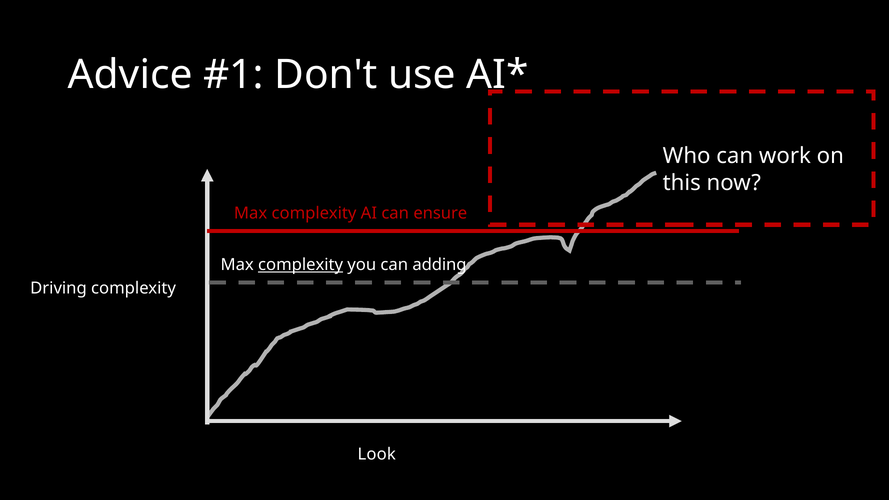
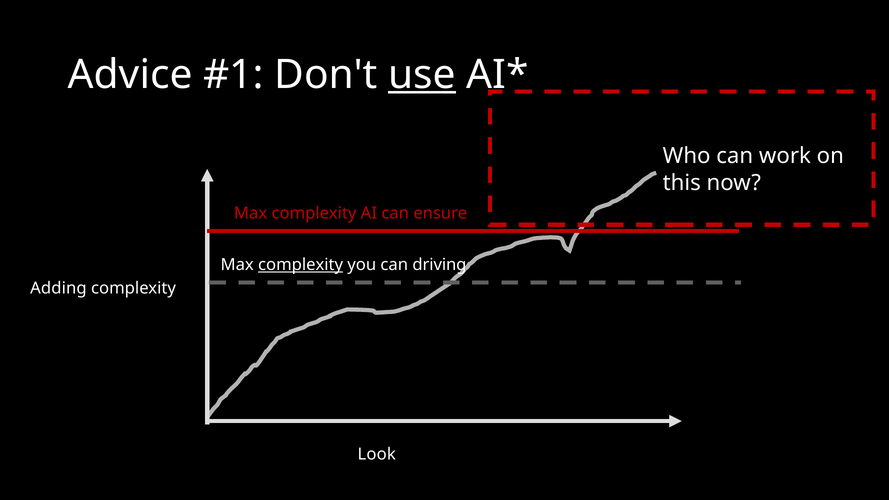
use underline: none -> present (422, 75)
adding: adding -> driving (439, 265)
Driving: Driving -> Adding (58, 288)
